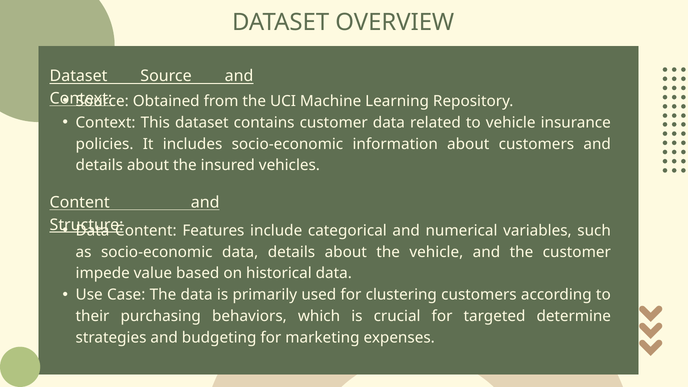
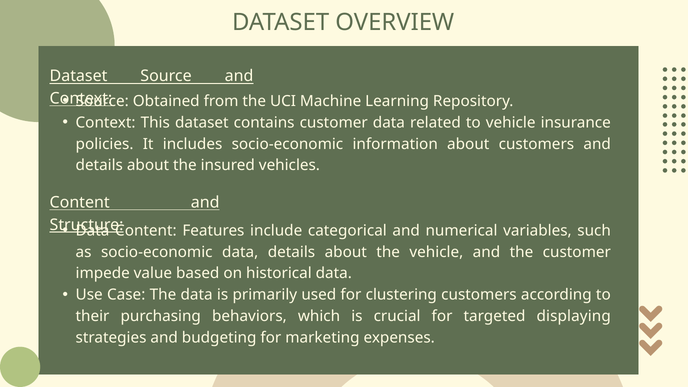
determine: determine -> displaying (574, 316)
